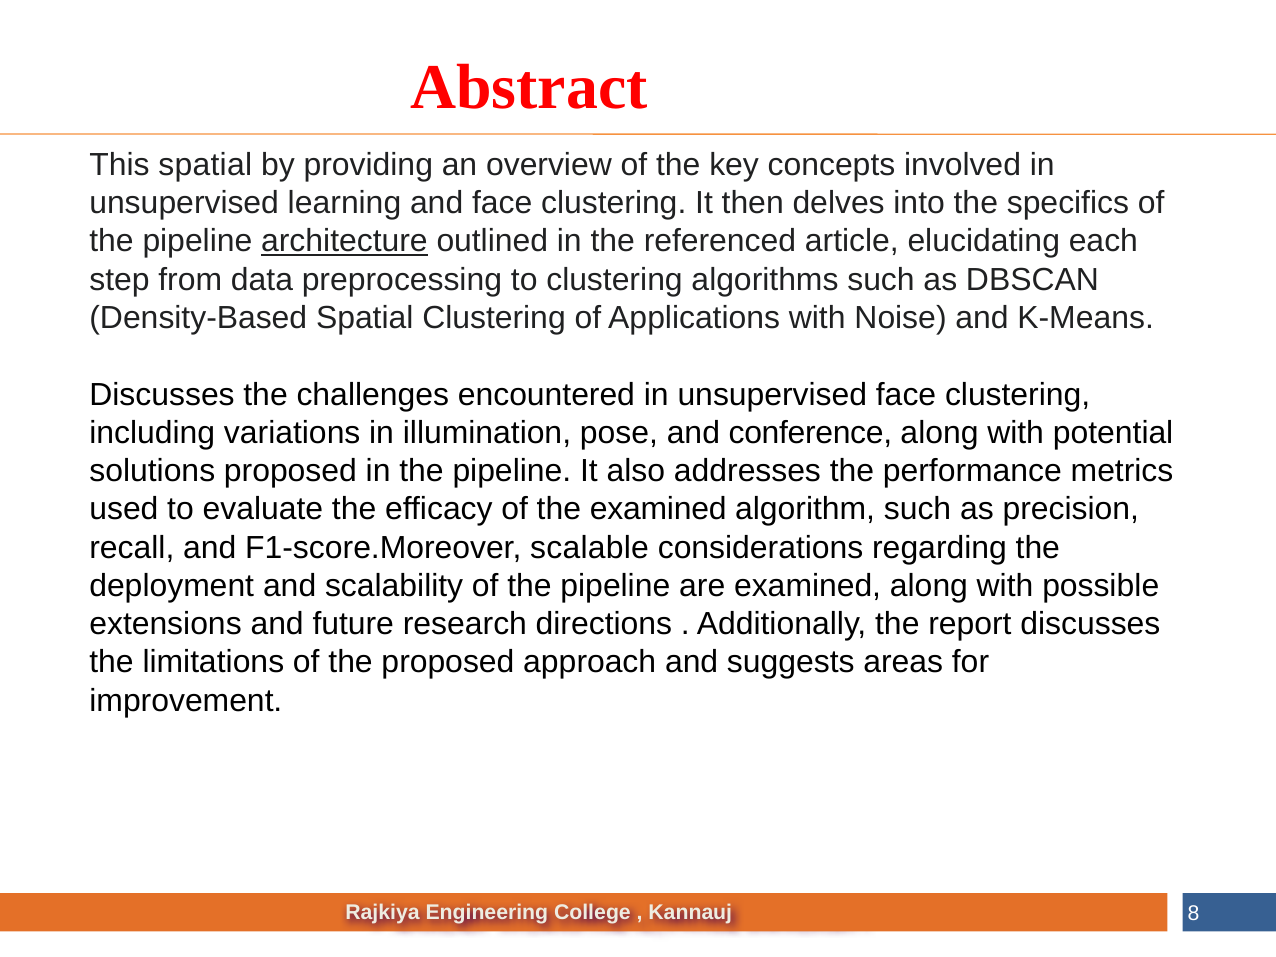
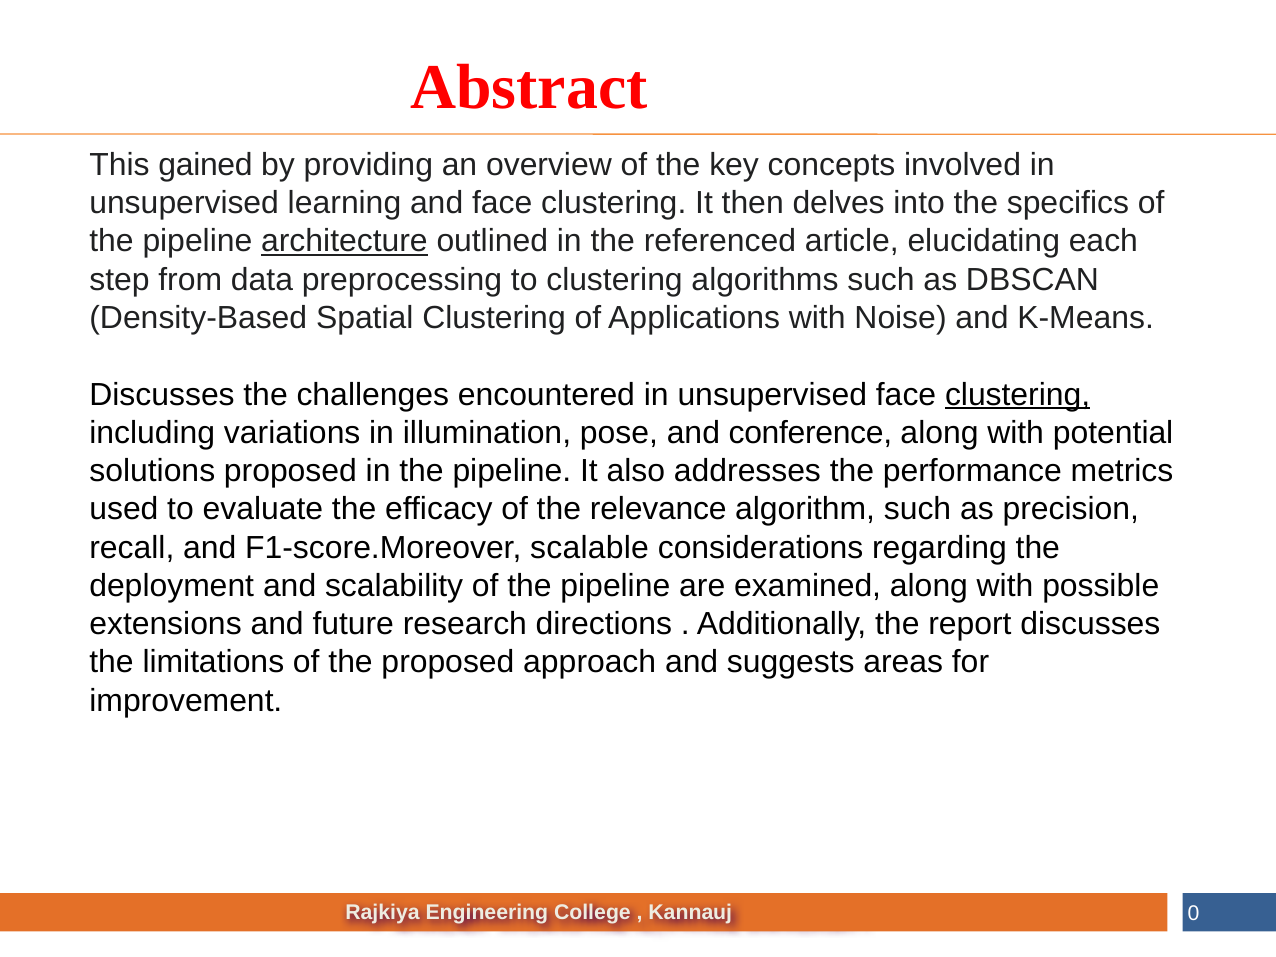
This spatial: spatial -> gained (206, 165)
clustering underline: none -> present (1018, 394)
the examined: examined -> relevance (658, 509)
8: 8 -> 0 (1194, 914)
